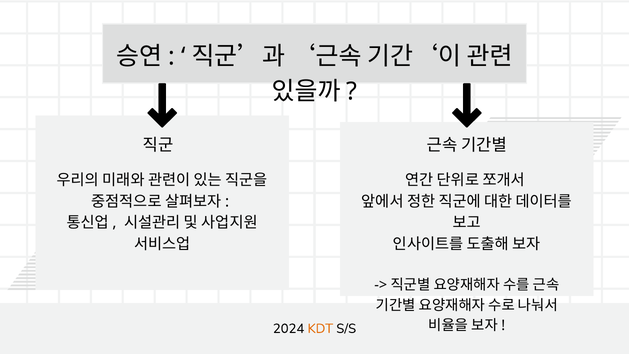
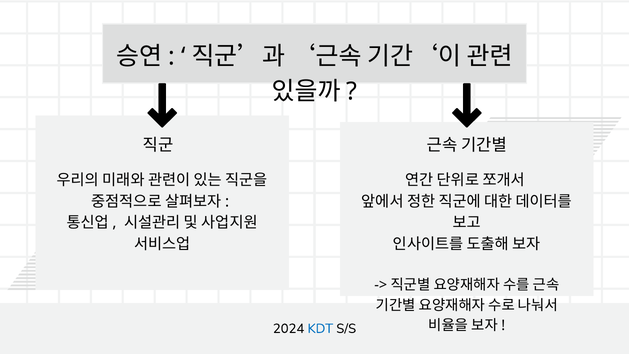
KDT colour: orange -> blue (320, 328)
